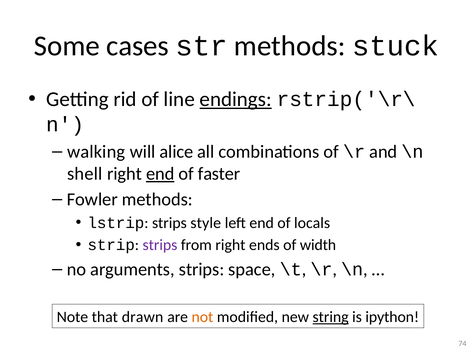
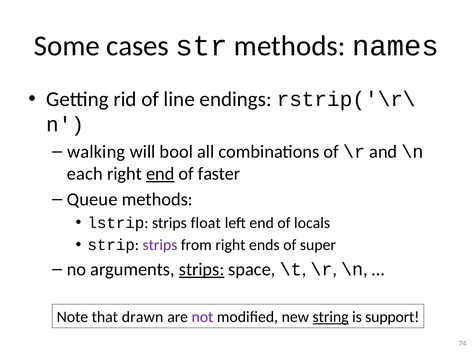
stuck: stuck -> names (396, 46)
endings underline: present -> none (236, 99)
alice: alice -> bool (176, 152)
shell: shell -> each (85, 174)
Fowler: Fowler -> Queue (92, 199)
style: style -> float (206, 223)
width: width -> super (318, 245)
strips underline: none -> present (202, 269)
not colour: orange -> purple (202, 317)
ipython: ipython -> support (392, 317)
